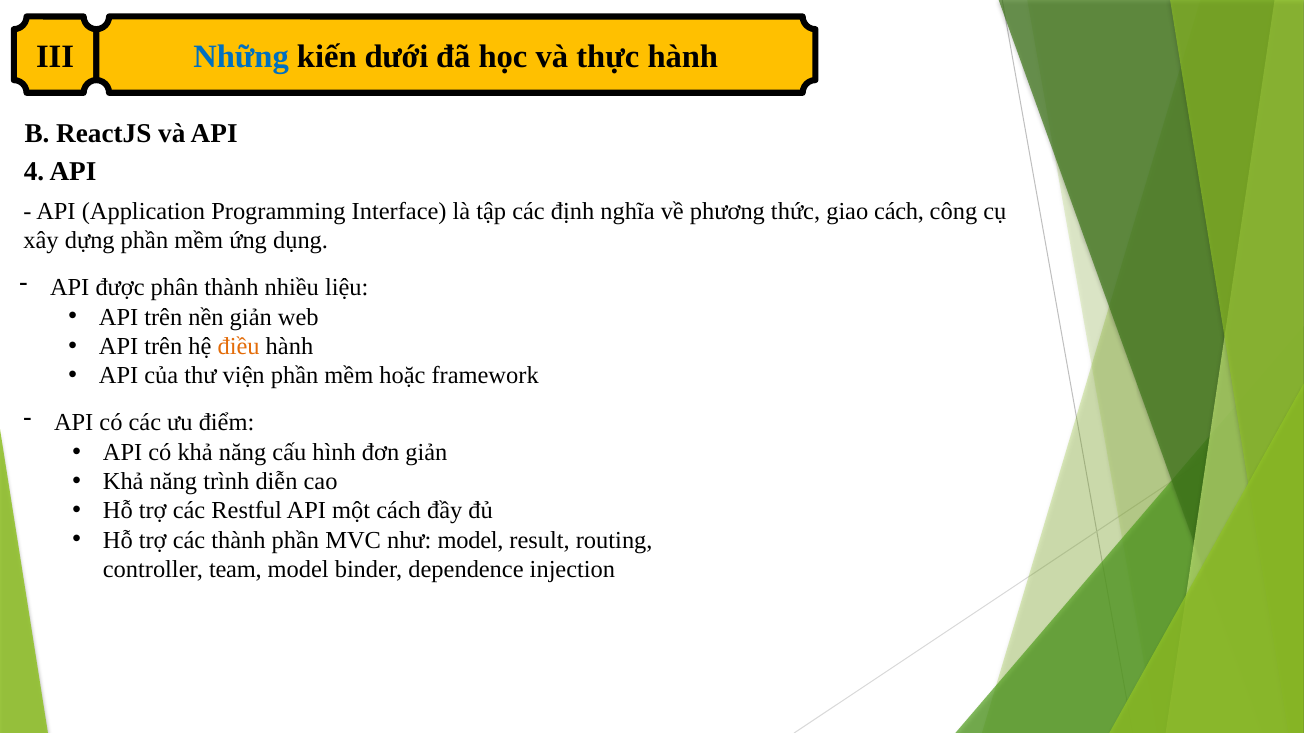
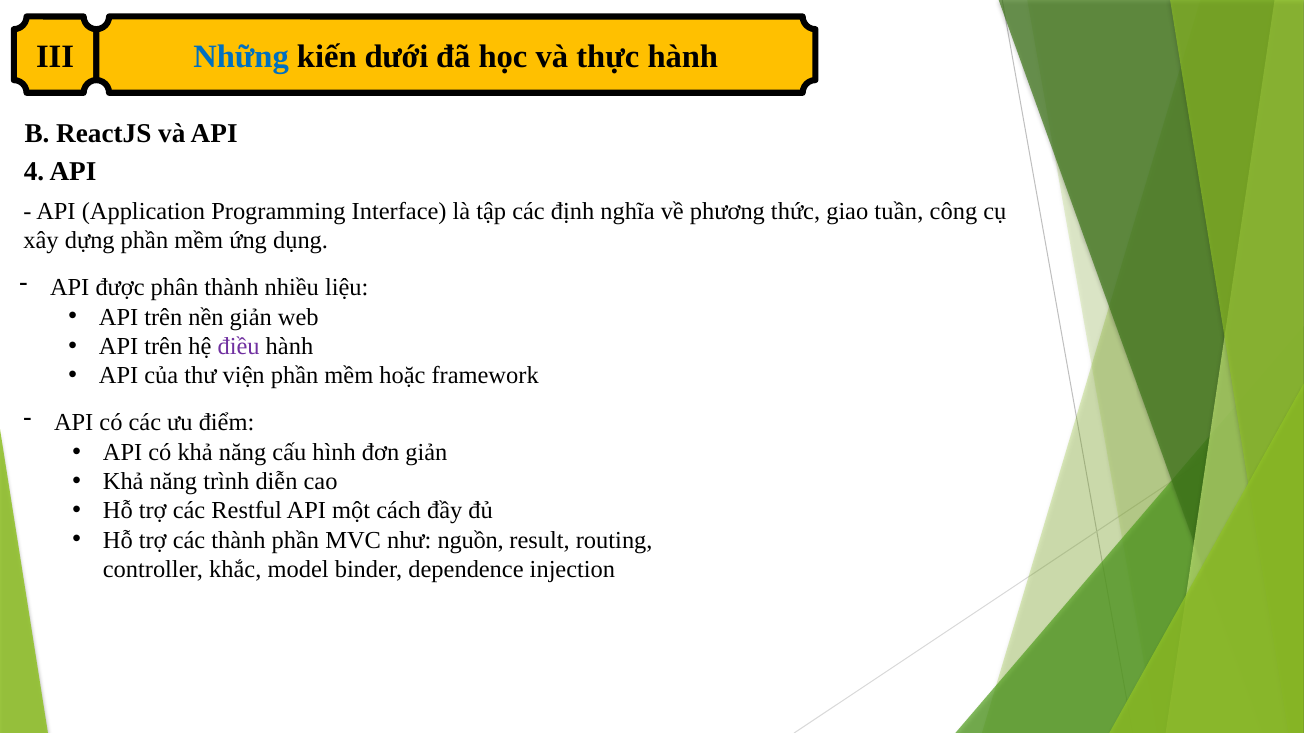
giao cách: cách -> tuần (899, 212)
điều colour: orange -> purple (239, 347)
như model: model -> nguồn (471, 541)
team: team -> khắc (235, 570)
